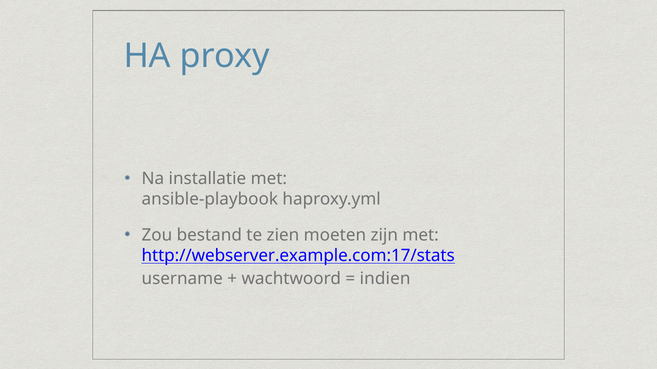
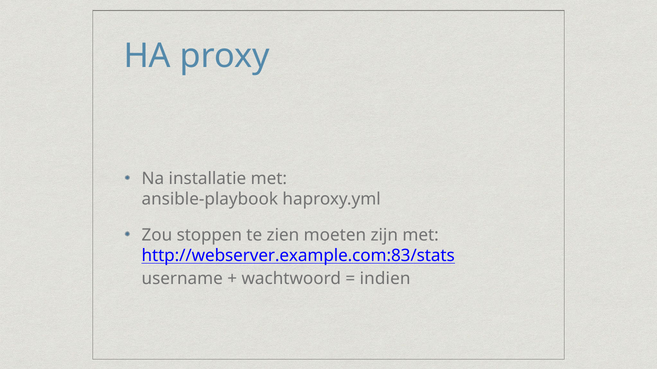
bestand: bestand -> stoppen (209, 235)
http://webserver.example.com:17/stats: http://webserver.example.com:17/stats -> http://webserver.example.com:83/stats (298, 256)
